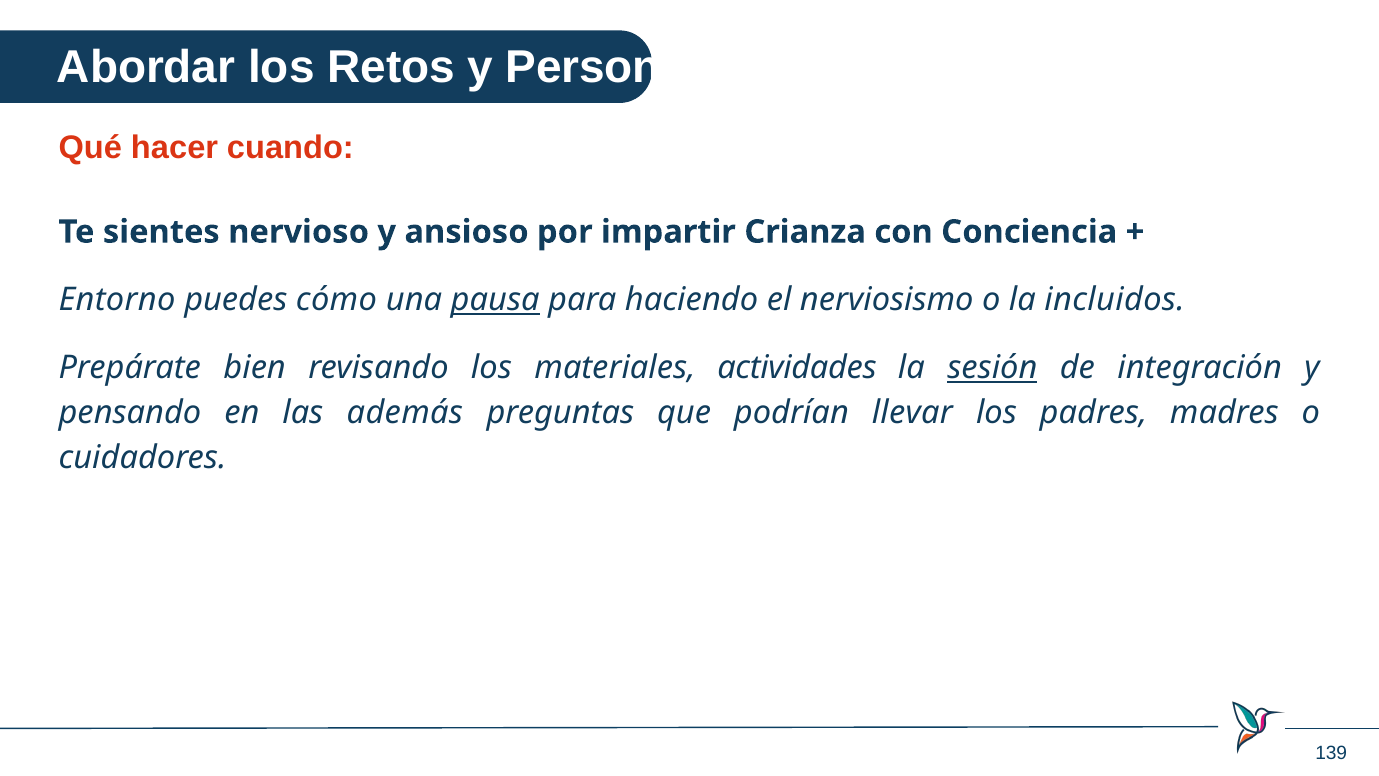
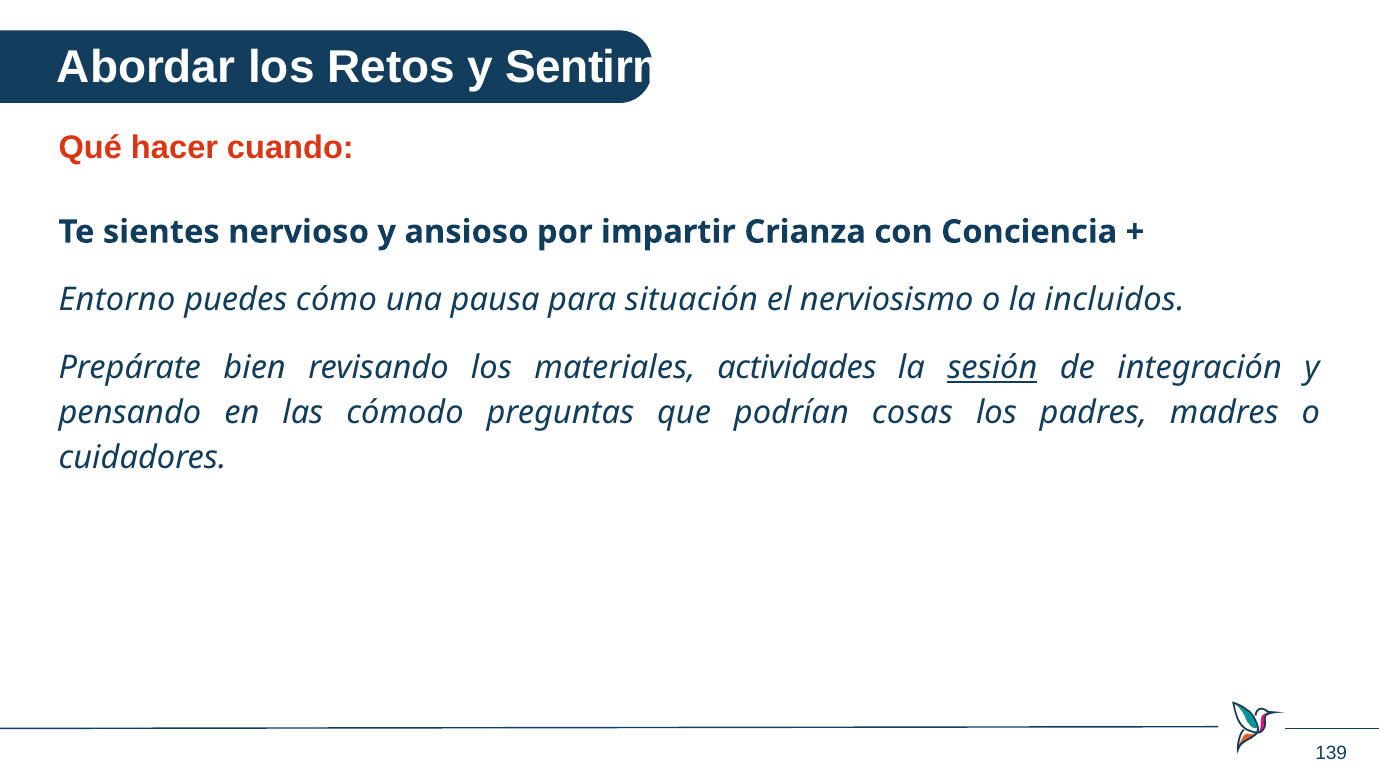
Personal: Personal -> Sentirme (602, 67)
pausa underline: present -> none (495, 300)
haciendo: haciendo -> situación (691, 300)
además: además -> cómodo (405, 412)
llevar: llevar -> cosas (912, 412)
